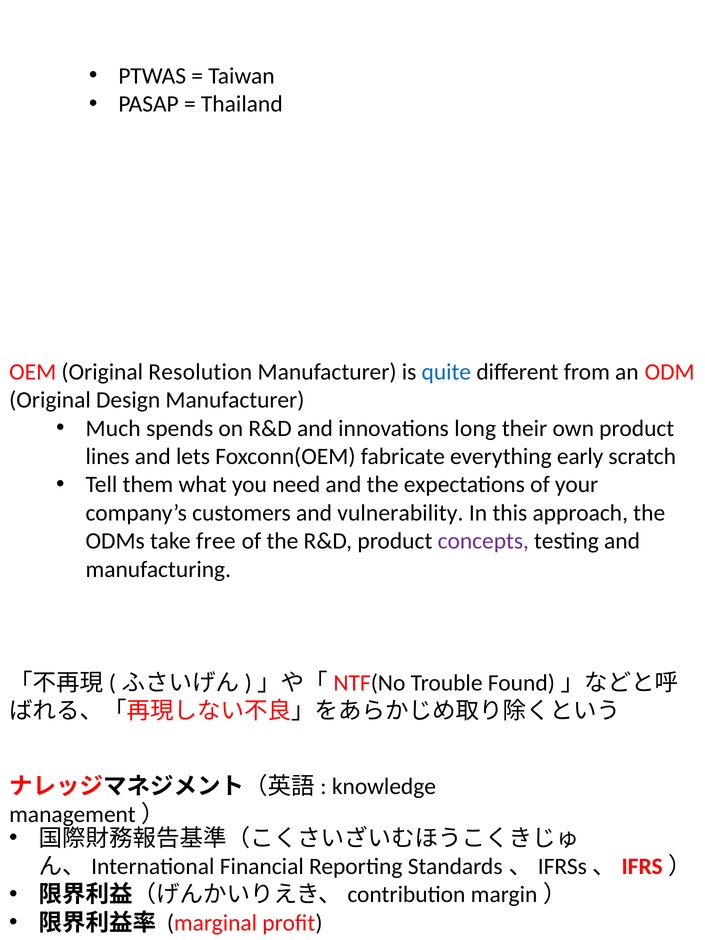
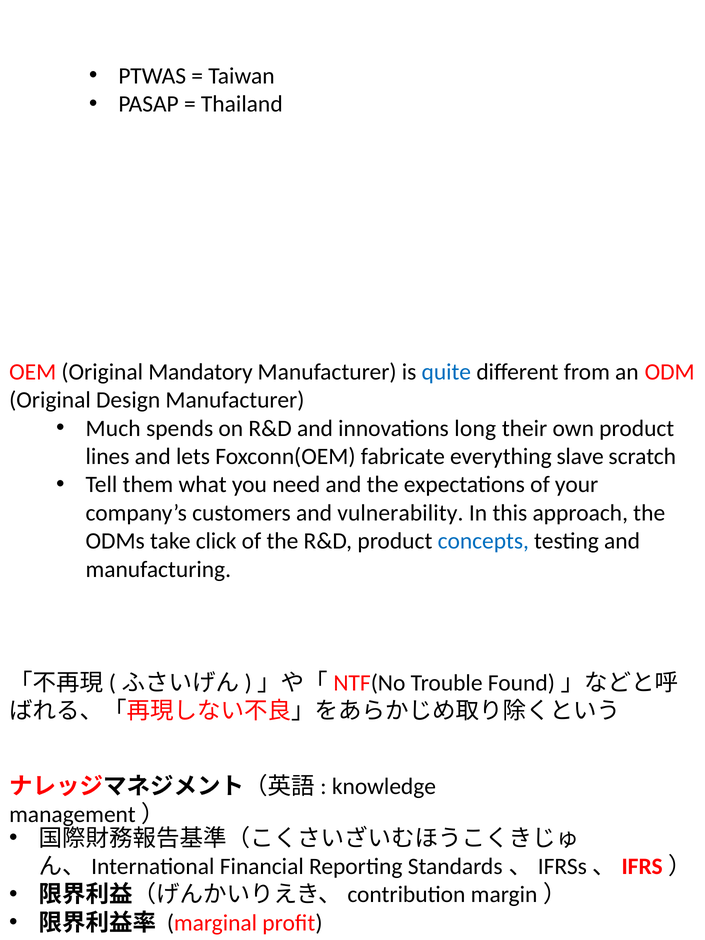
Resolution: Resolution -> Mandatory (200, 372)
early: early -> slave (580, 457)
free: free -> click (216, 541)
concepts colour: purple -> blue (483, 541)
